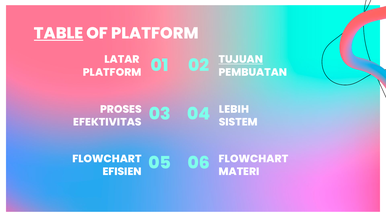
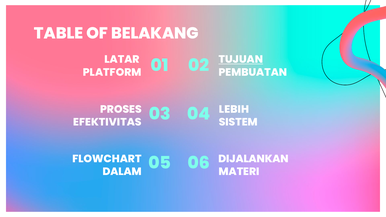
TABLE underline: present -> none (59, 33)
OF PLATFORM: PLATFORM -> BELAKANG (155, 33)
FLOWCHART: FLOWCHART -> DIJALANKAN (254, 159)
EFISIEN: EFISIEN -> DALAM (122, 172)
